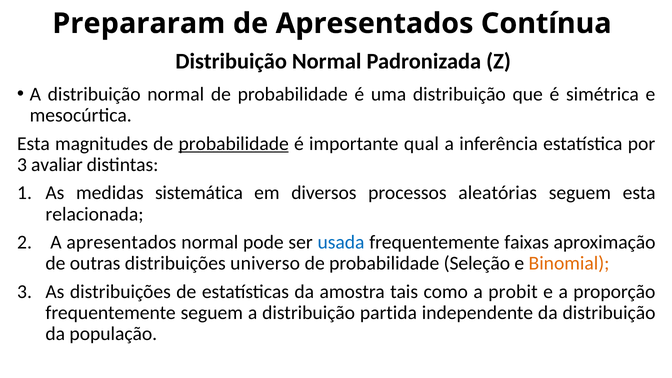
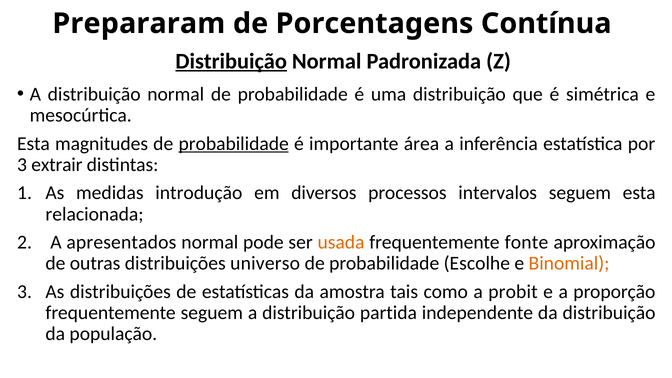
de Apresentados: Apresentados -> Porcentagens (375, 23)
Distribuição underline: none -> present (231, 61)
qual: qual -> área (422, 144)
avaliar: avaliar -> extrair (57, 165)
sistemática: sistemática -> introdução (199, 193)
aleatórias: aleatórias -> intervalos (498, 193)
usada colour: blue -> orange (341, 242)
faixas: faixas -> fonte (526, 242)
Seleção: Seleção -> Escolhe (477, 264)
